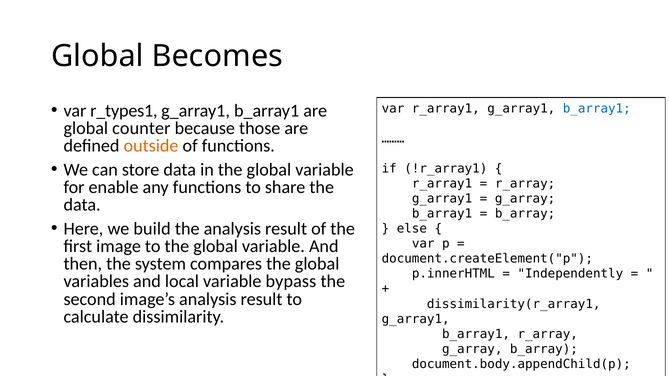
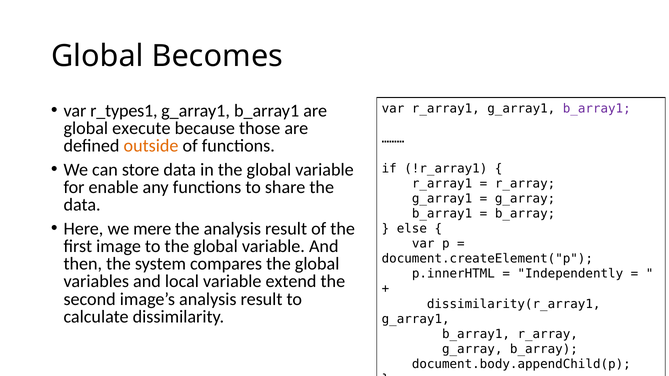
b_array1 colour: blue -> purple (597, 108)
counter: counter -> execute (141, 128)
build: build -> mere (152, 229)
bypass: bypass -> extend (291, 282)
